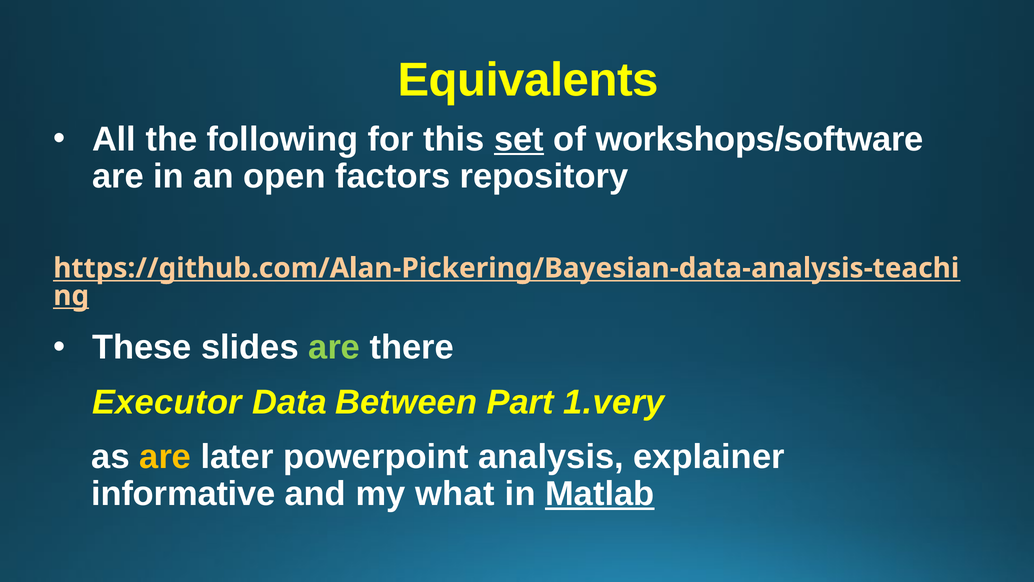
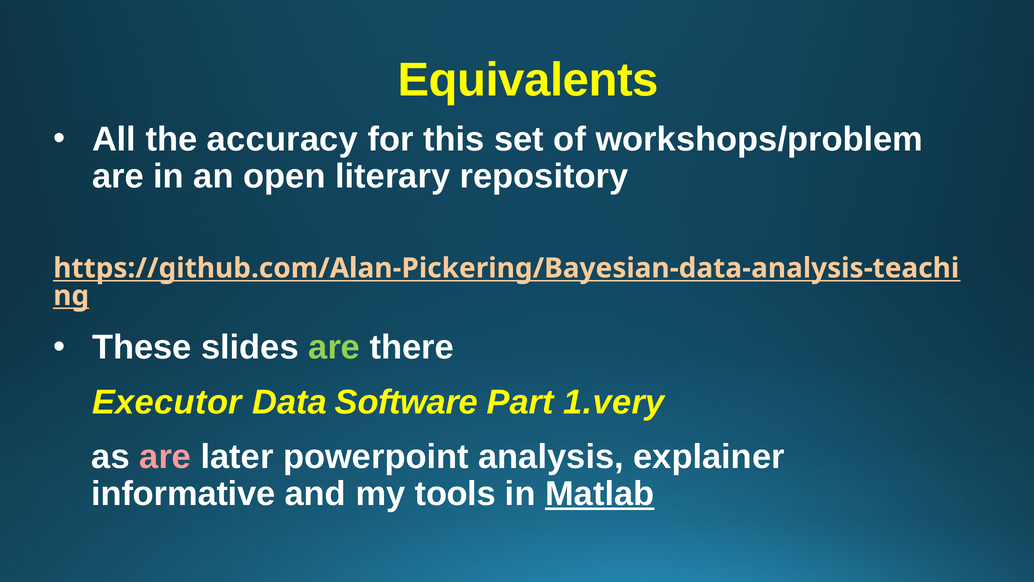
following: following -> accuracy (282, 139)
set underline: present -> none (519, 139)
workshops/software: workshops/software -> workshops/problem (759, 139)
factors: factors -> literary (393, 176)
Between: Between -> Software (406, 402)
are colour: yellow -> pink (165, 456)
what: what -> tools (455, 494)
